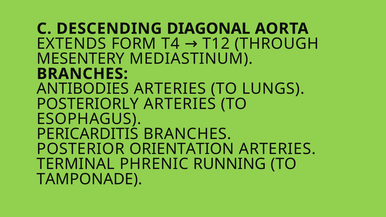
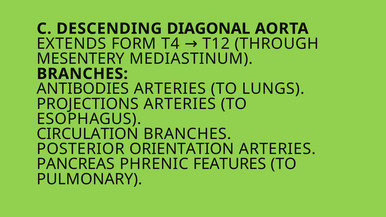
POSTERIORLY: POSTERIORLY -> PROJECTIONS (88, 104)
PERICARDITIS: PERICARDITIS -> CIRCULATION (88, 134)
TERMINAL: TERMINAL -> PANCREAS (76, 164)
RUNNING: RUNNING -> FEATURES (230, 164)
TAMPONADE: TAMPONADE -> PULMONARY (89, 179)
